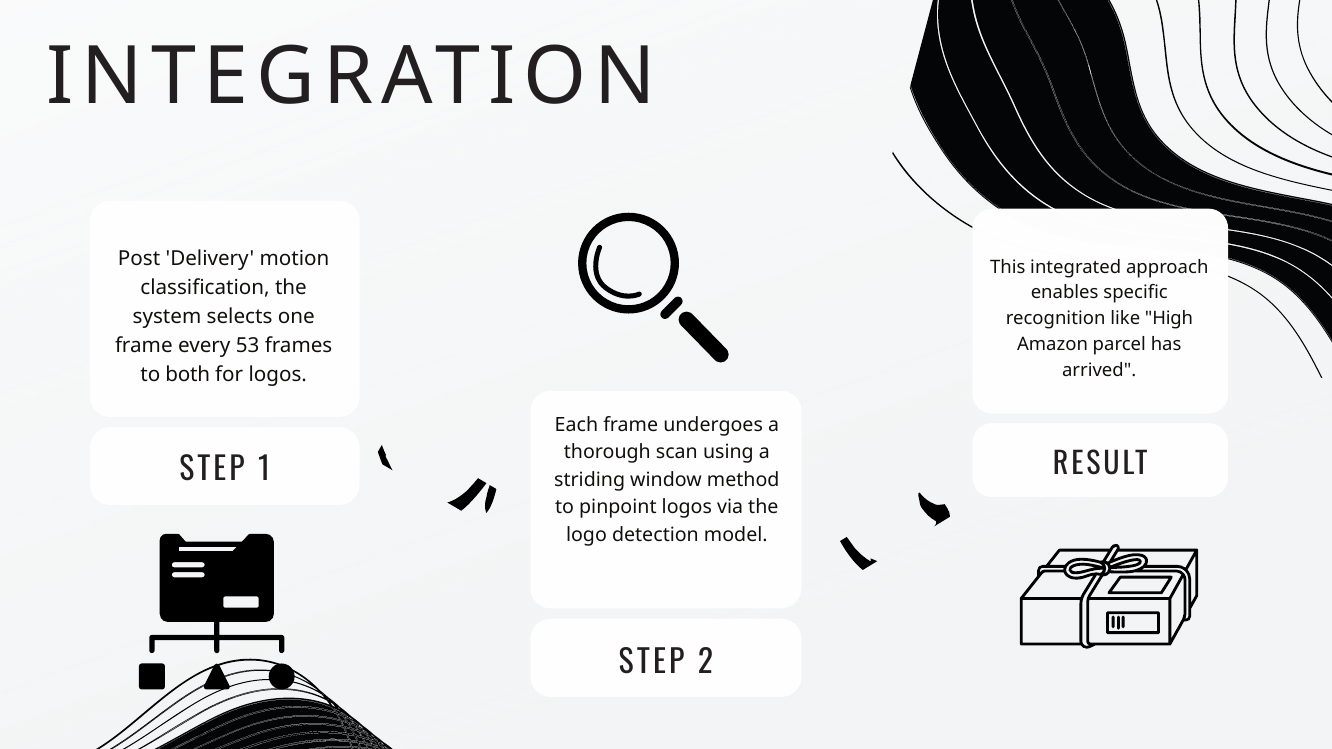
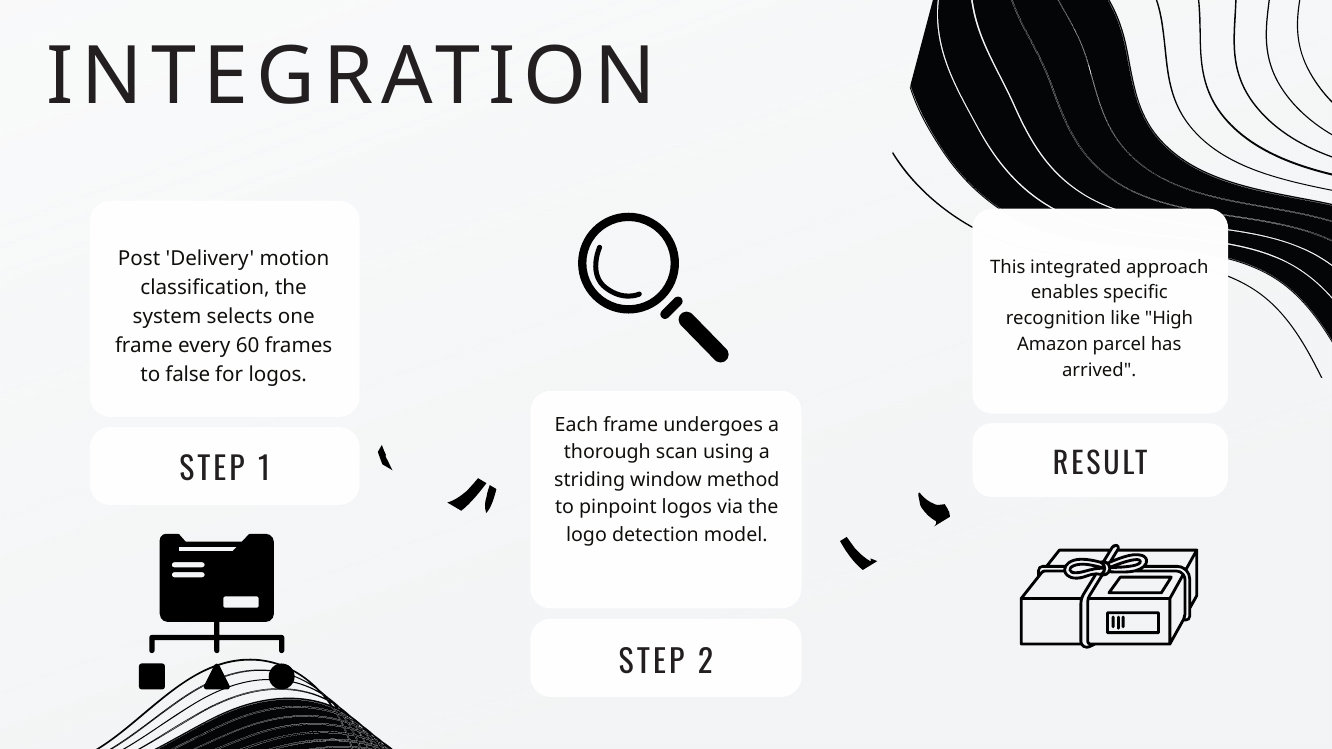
53: 53 -> 60 (248, 346)
both: both -> false (188, 375)
